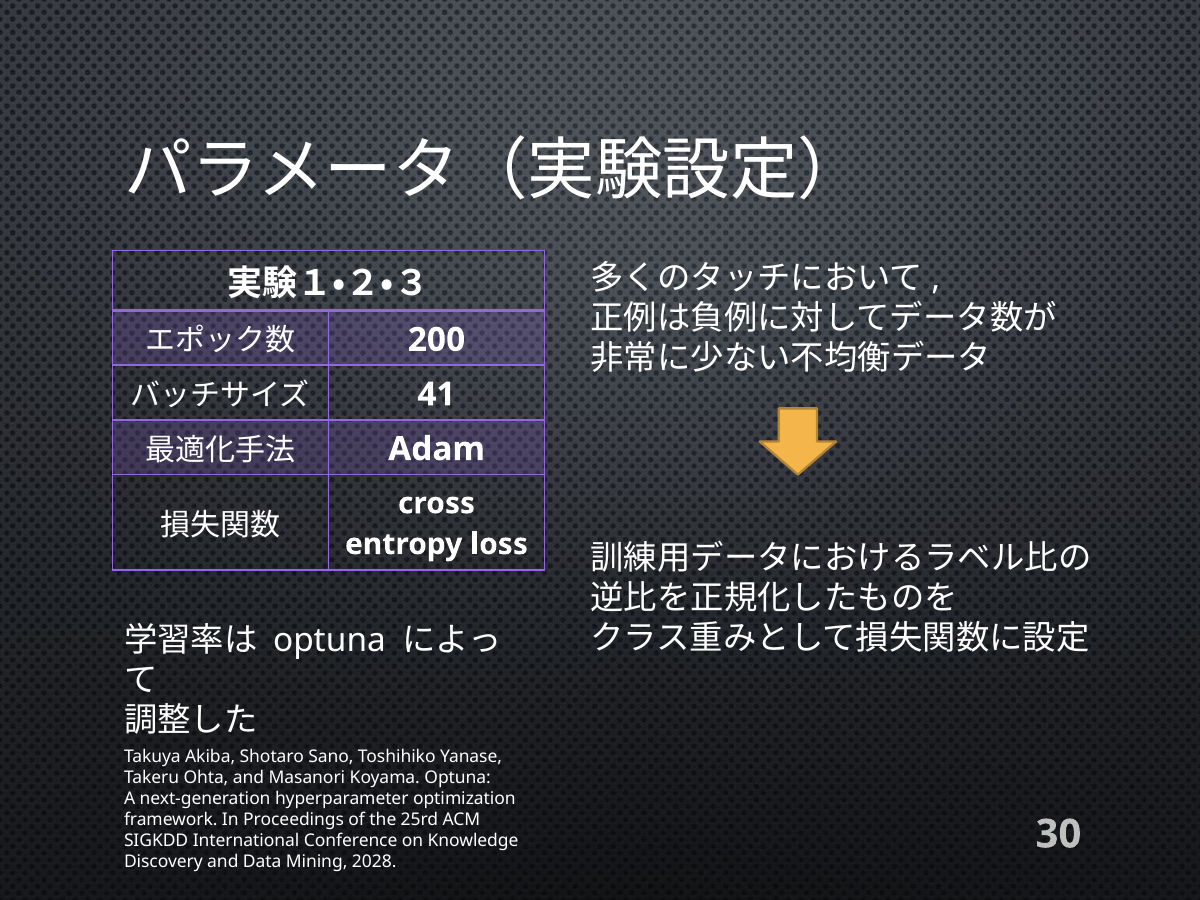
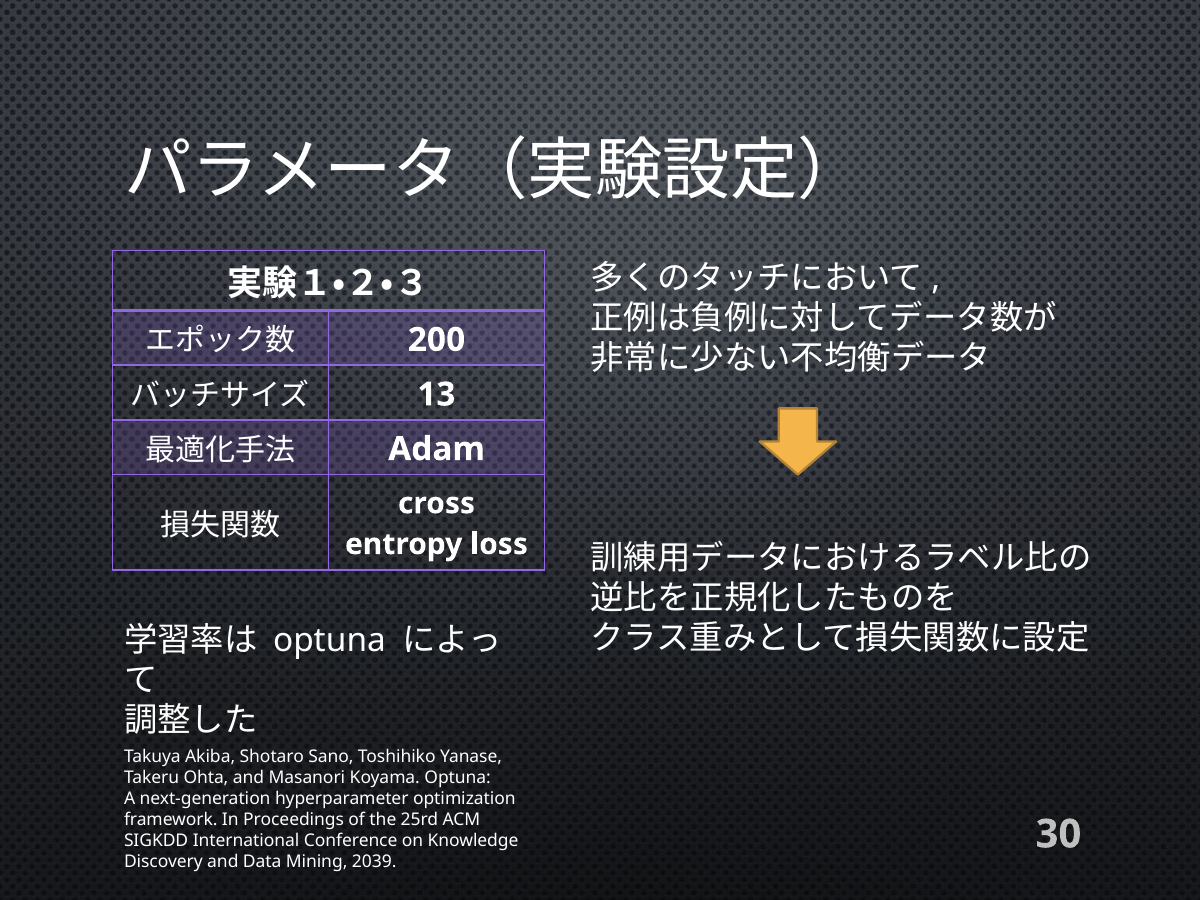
41: 41 -> 13 (436, 394)
2028: 2028 -> 2039 (374, 862)
